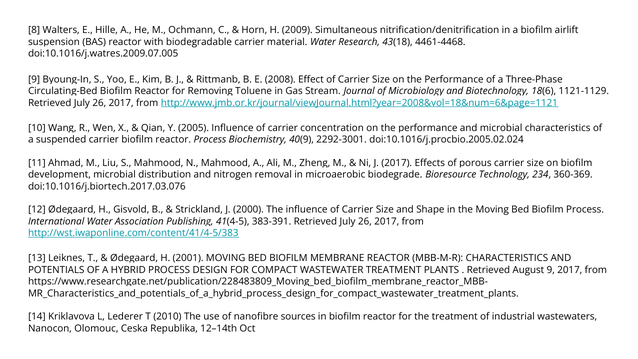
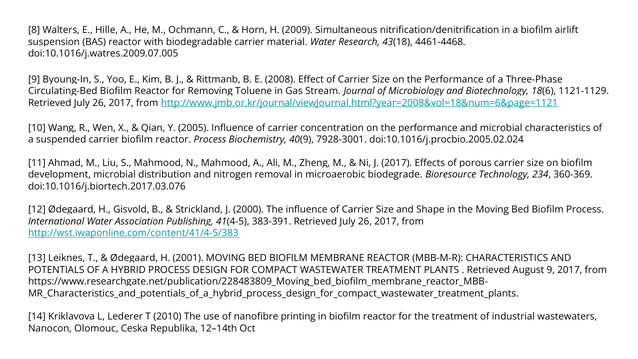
2292-3001: 2292-3001 -> 7928-3001 (342, 139)
sources: sources -> printing (298, 317)
